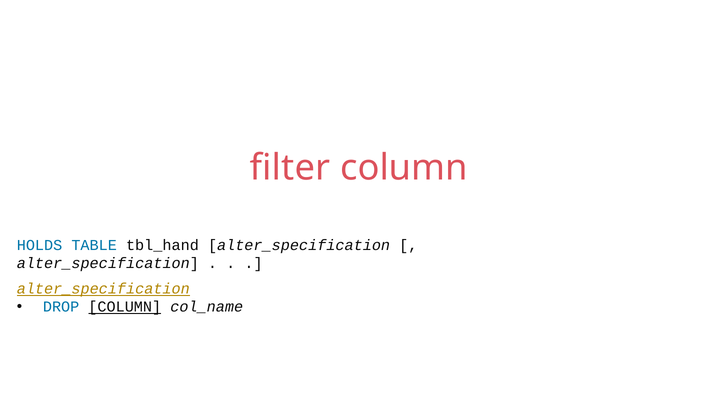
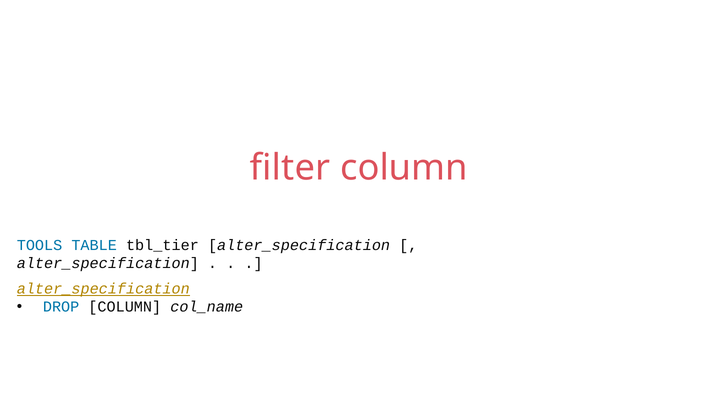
HOLDS: HOLDS -> TOOLS (40, 245)
tbl_hand: tbl_hand -> tbl_tier (162, 245)
COLUMN underline: present -> none (125, 307)
